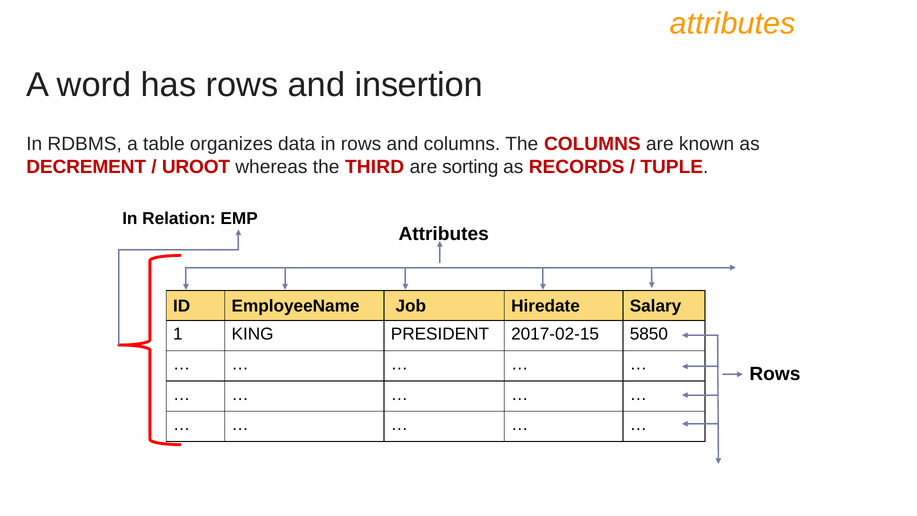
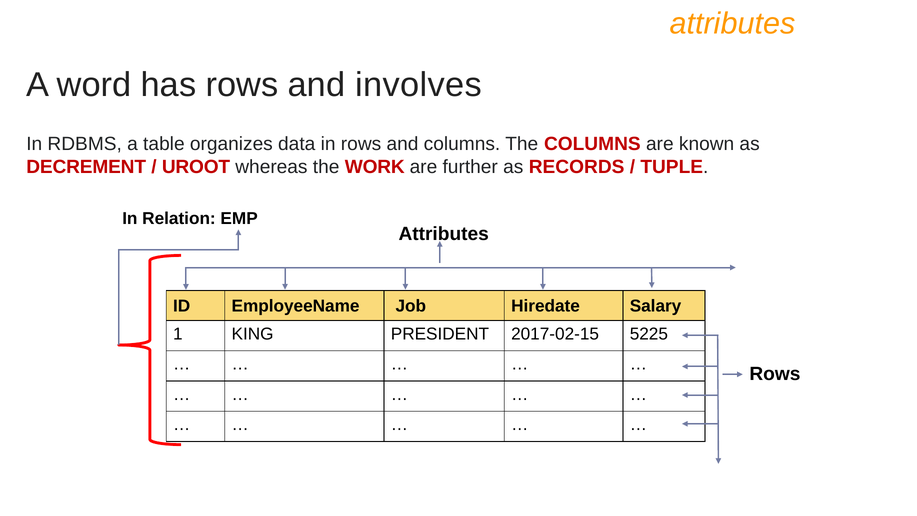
insertion: insertion -> involves (418, 85)
THIRD: THIRD -> WORK (375, 167)
sorting: sorting -> further (470, 167)
5850: 5850 -> 5225 (649, 334)
